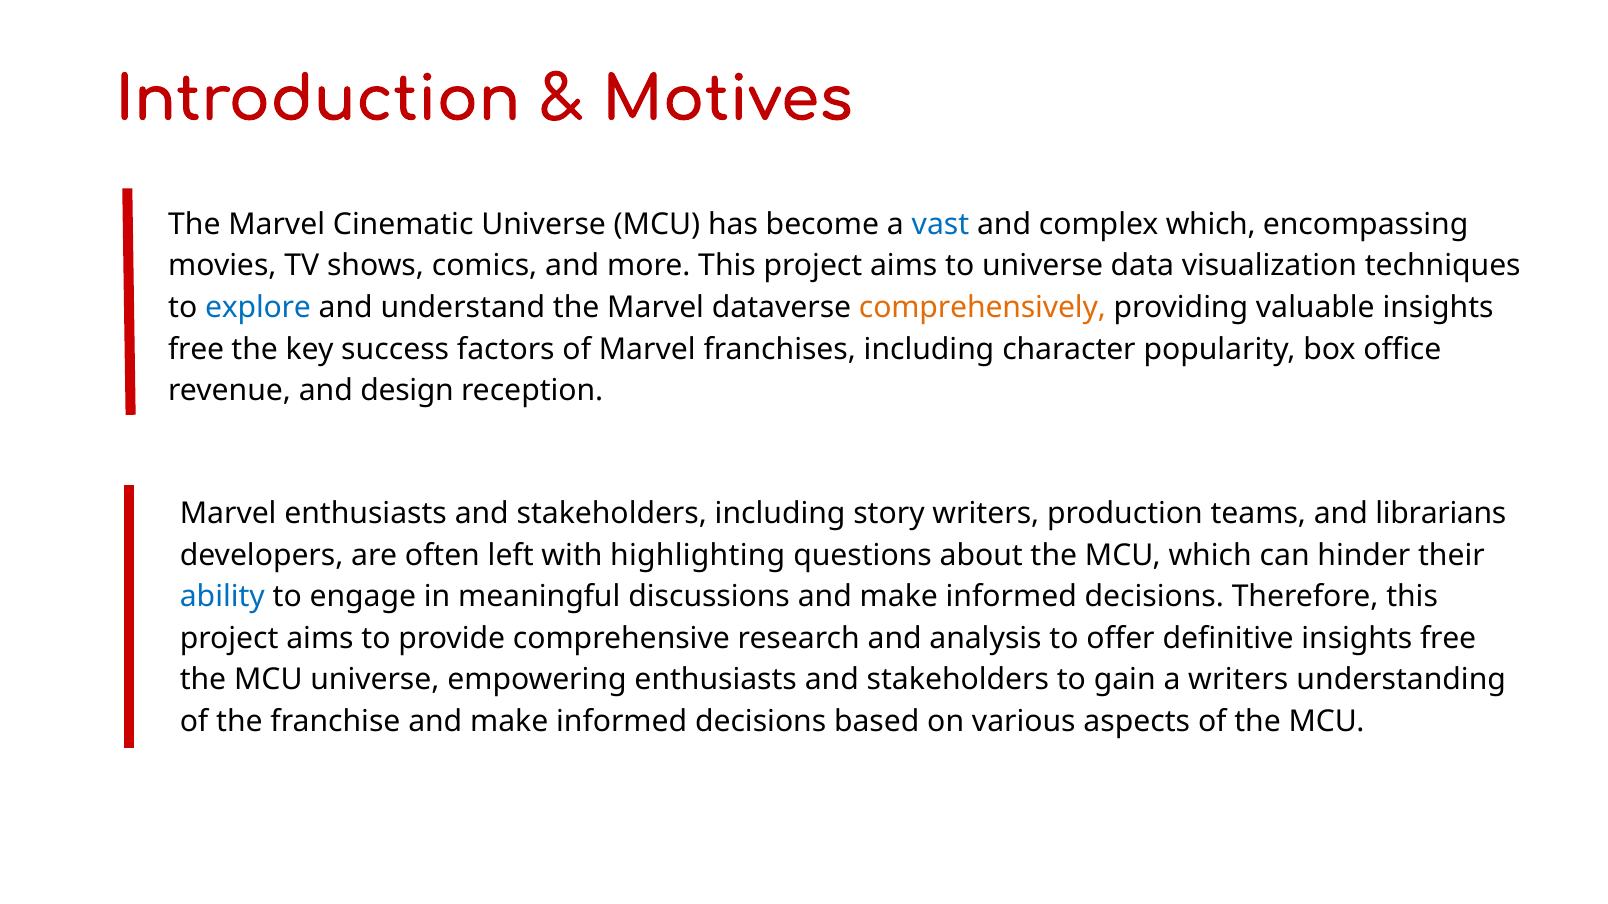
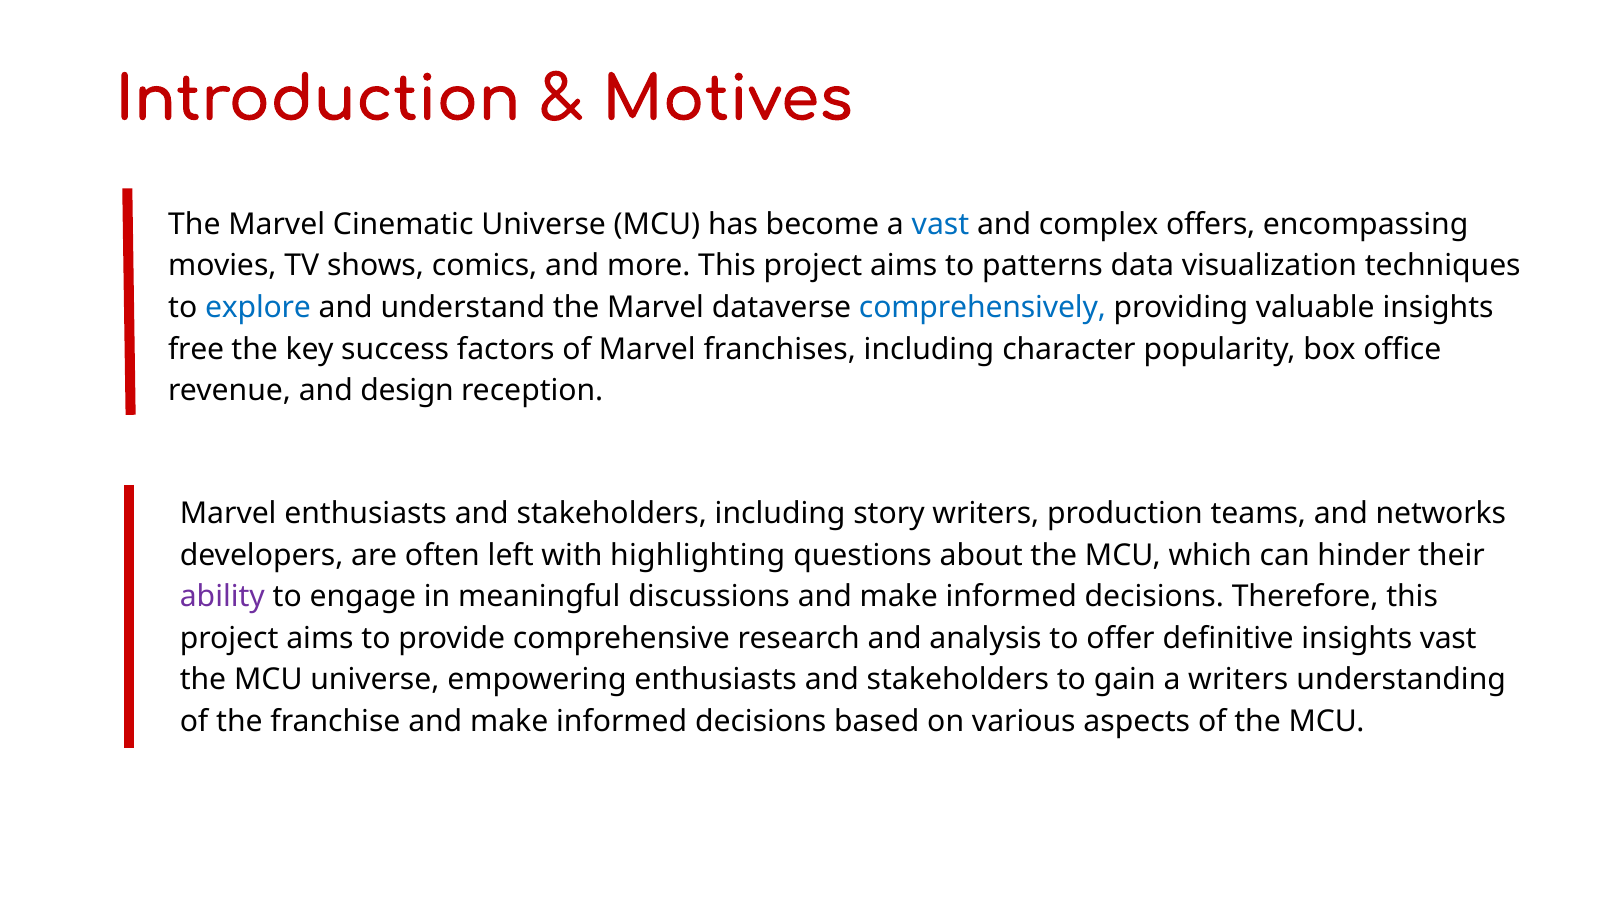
complex which: which -> offers (1211, 225)
to universe: universe -> patterns (1042, 266)
comprehensively colour: orange -> blue (982, 308)
librarians: librarians -> networks (1441, 514)
ability colour: blue -> purple (222, 597)
definitive insights free: free -> vast (1448, 639)
